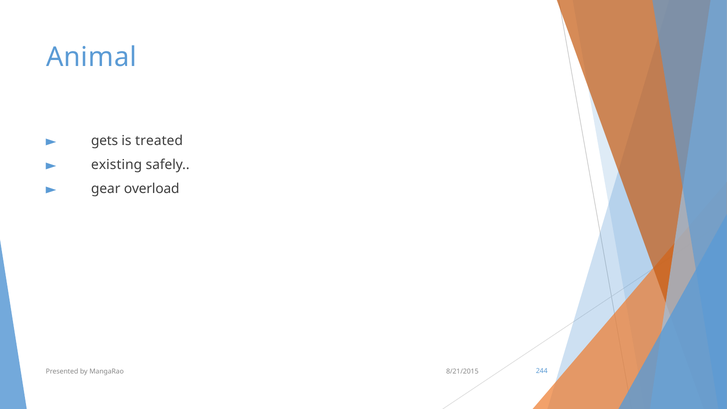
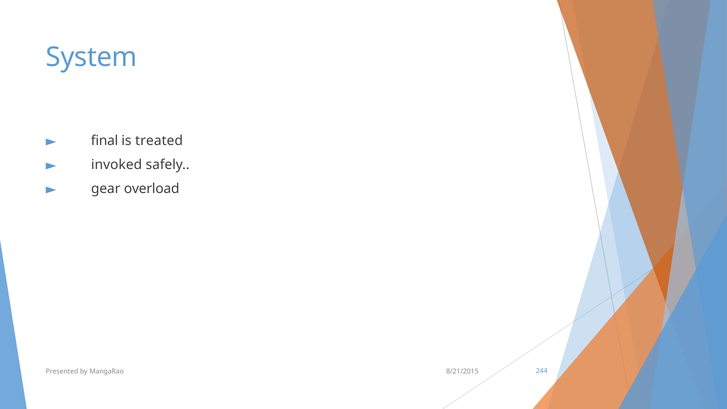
Animal: Animal -> System (92, 57)
gets: gets -> final (105, 141)
existing: existing -> invoked (117, 165)
